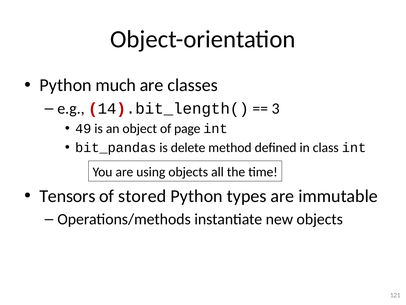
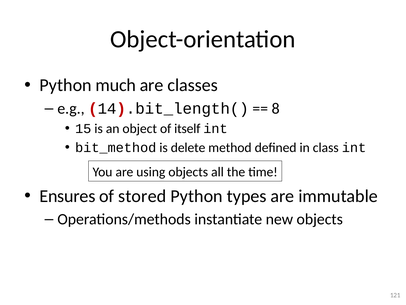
3: 3 -> 8 (276, 108)
49: 49 -> 15 (83, 129)
page: page -> itself (187, 129)
bit_pandas: bit_pandas -> bit_method (116, 148)
Tensors: Tensors -> Ensures (67, 196)
